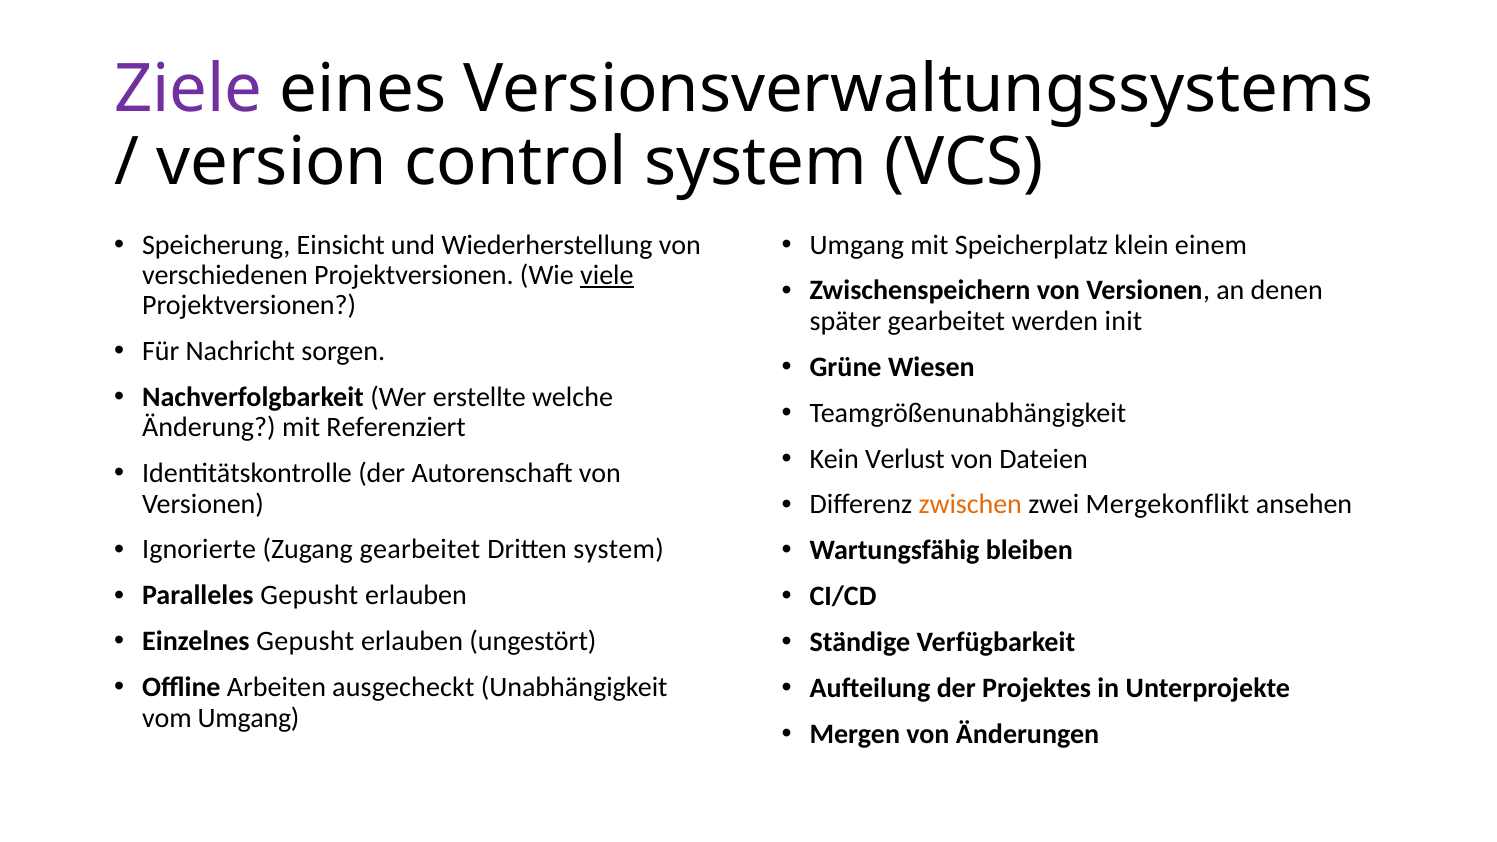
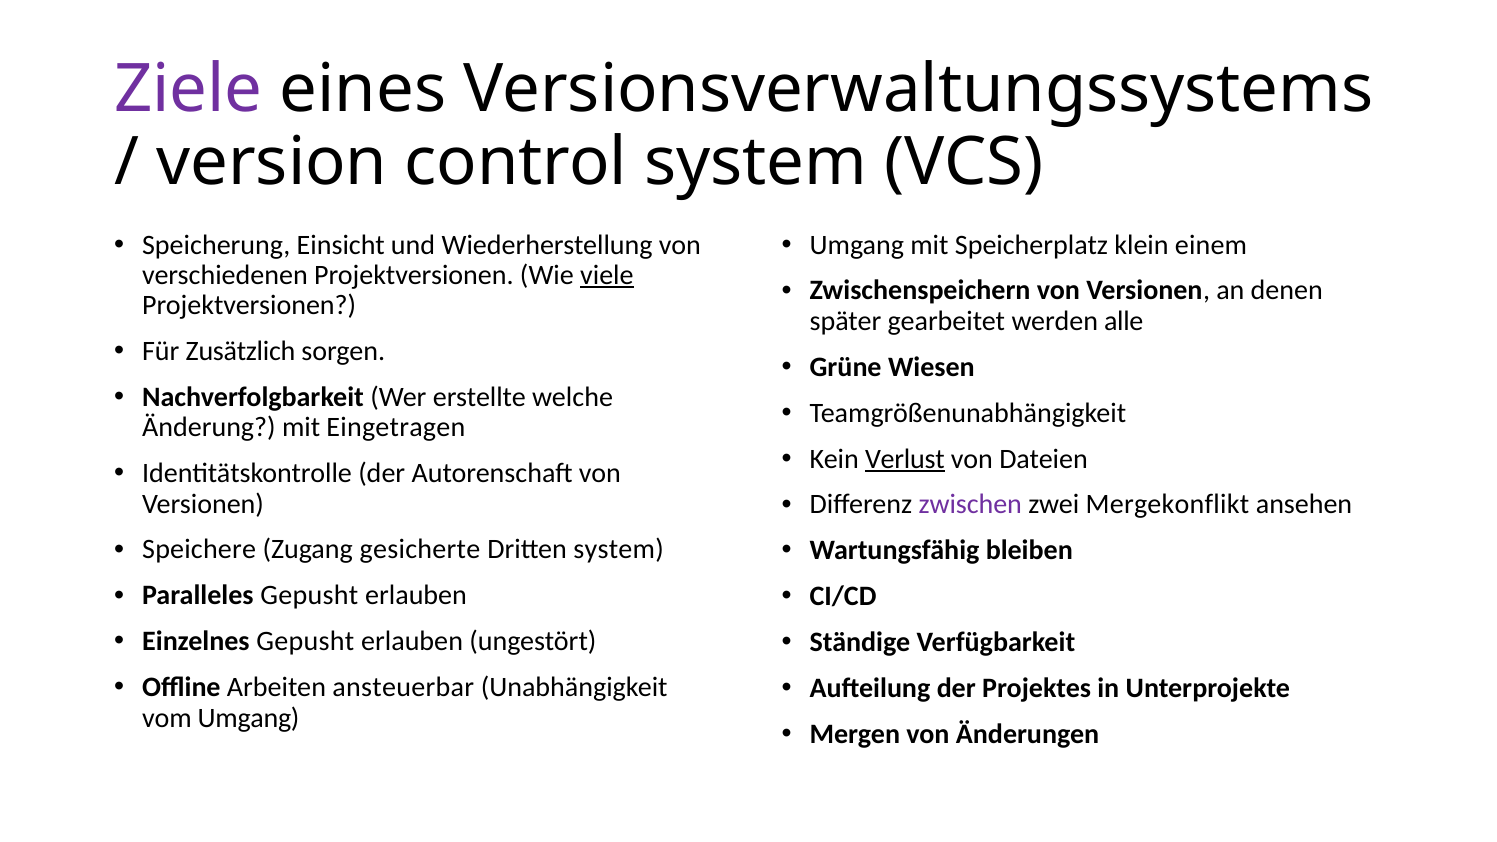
init: init -> alle (1124, 321)
Nachricht: Nachricht -> Zusätzlich (240, 351)
Referenziert: Referenziert -> Eingetragen (396, 428)
Verlust underline: none -> present (905, 459)
zwischen colour: orange -> purple (970, 505)
Ignorierte: Ignorierte -> Speichere (199, 550)
Zugang gearbeitet: gearbeitet -> gesicherte (420, 550)
ausgecheckt: ausgecheckt -> ansteuerbar (403, 688)
